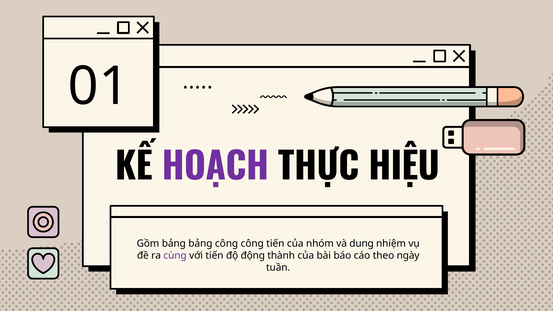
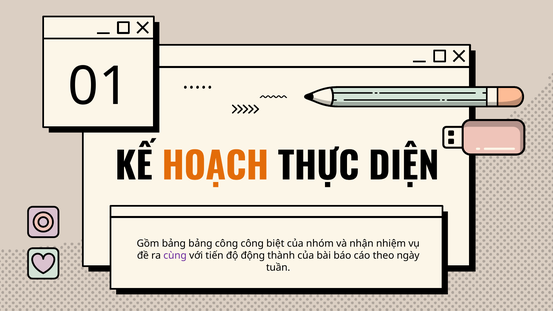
HOẠCH colour: purple -> orange (215, 167)
HIỆU: HIỆU -> DIỆN (404, 167)
công tiến: tiến -> biệt (275, 244)
dung: dung -> nhận (362, 244)
